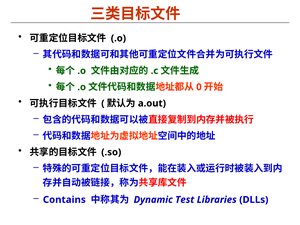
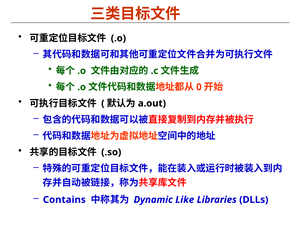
Test: Test -> Like (185, 200)
